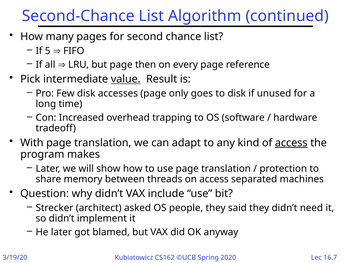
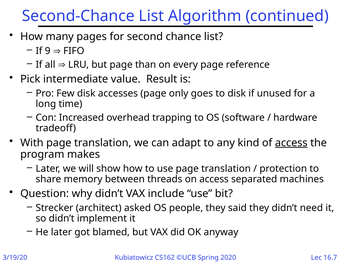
5: 5 -> 9 (48, 51)
then: then -> than (146, 65)
value underline: present -> none (126, 79)
